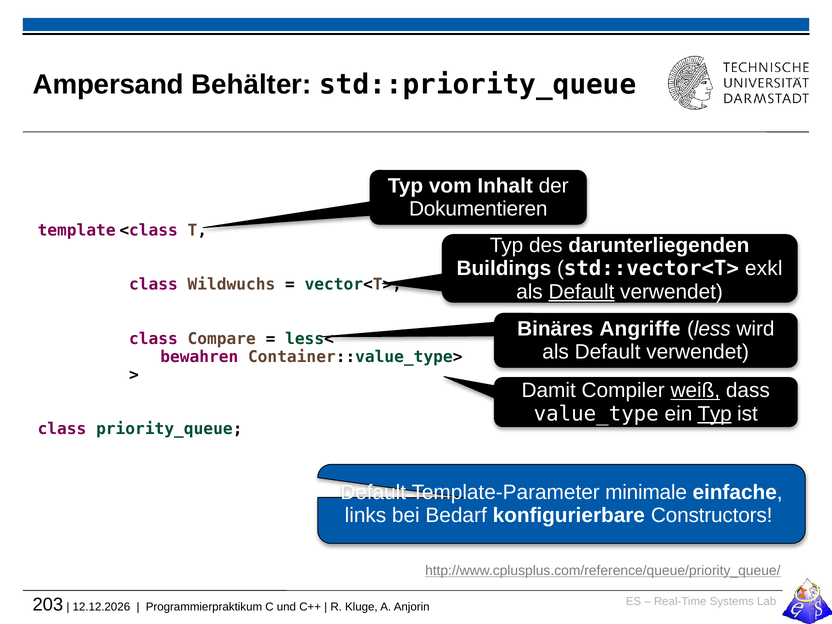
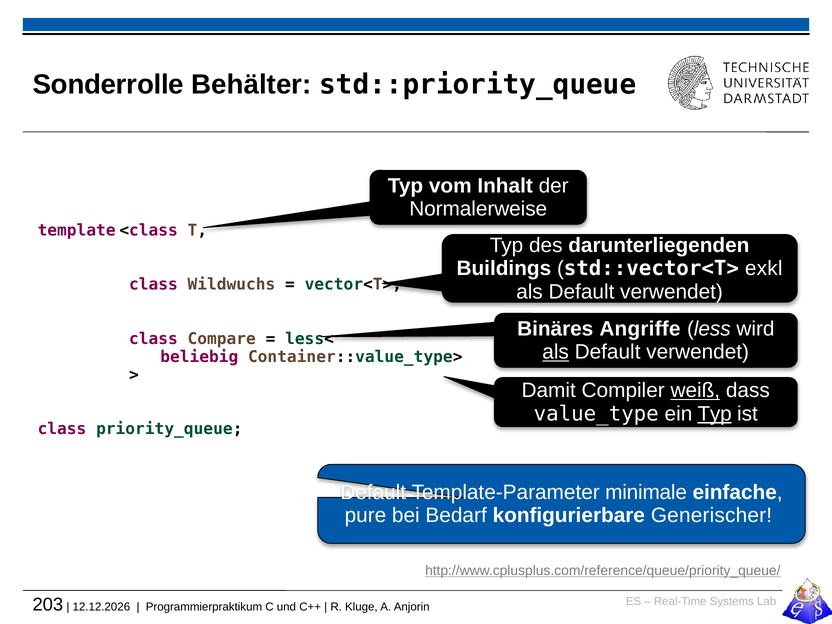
Ampersand: Ampersand -> Sonderrolle (108, 85)
Dokumentieren: Dokumentieren -> Normalerweise (478, 209)
Default underline: present -> none (581, 292)
als underline: none -> present (556, 352)
bewahren: bewahren -> beliebig (199, 357)
links: links -> pure (365, 516)
Constructors: Constructors -> Generischer (711, 516)
